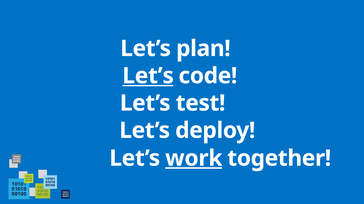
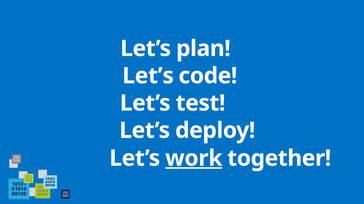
Let’s underline: present -> none (148, 76)
